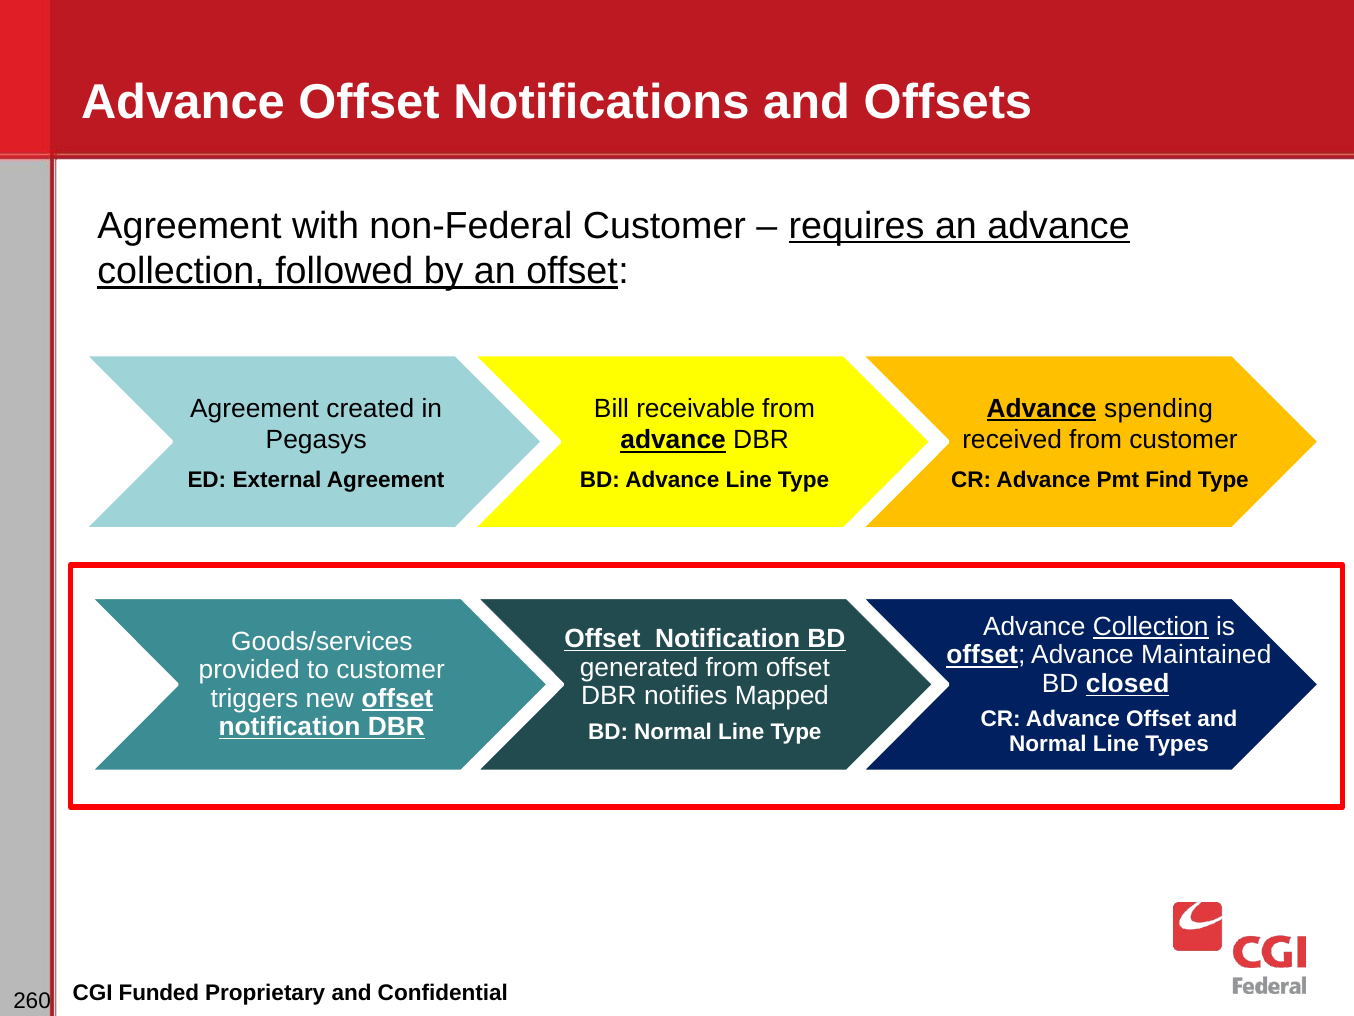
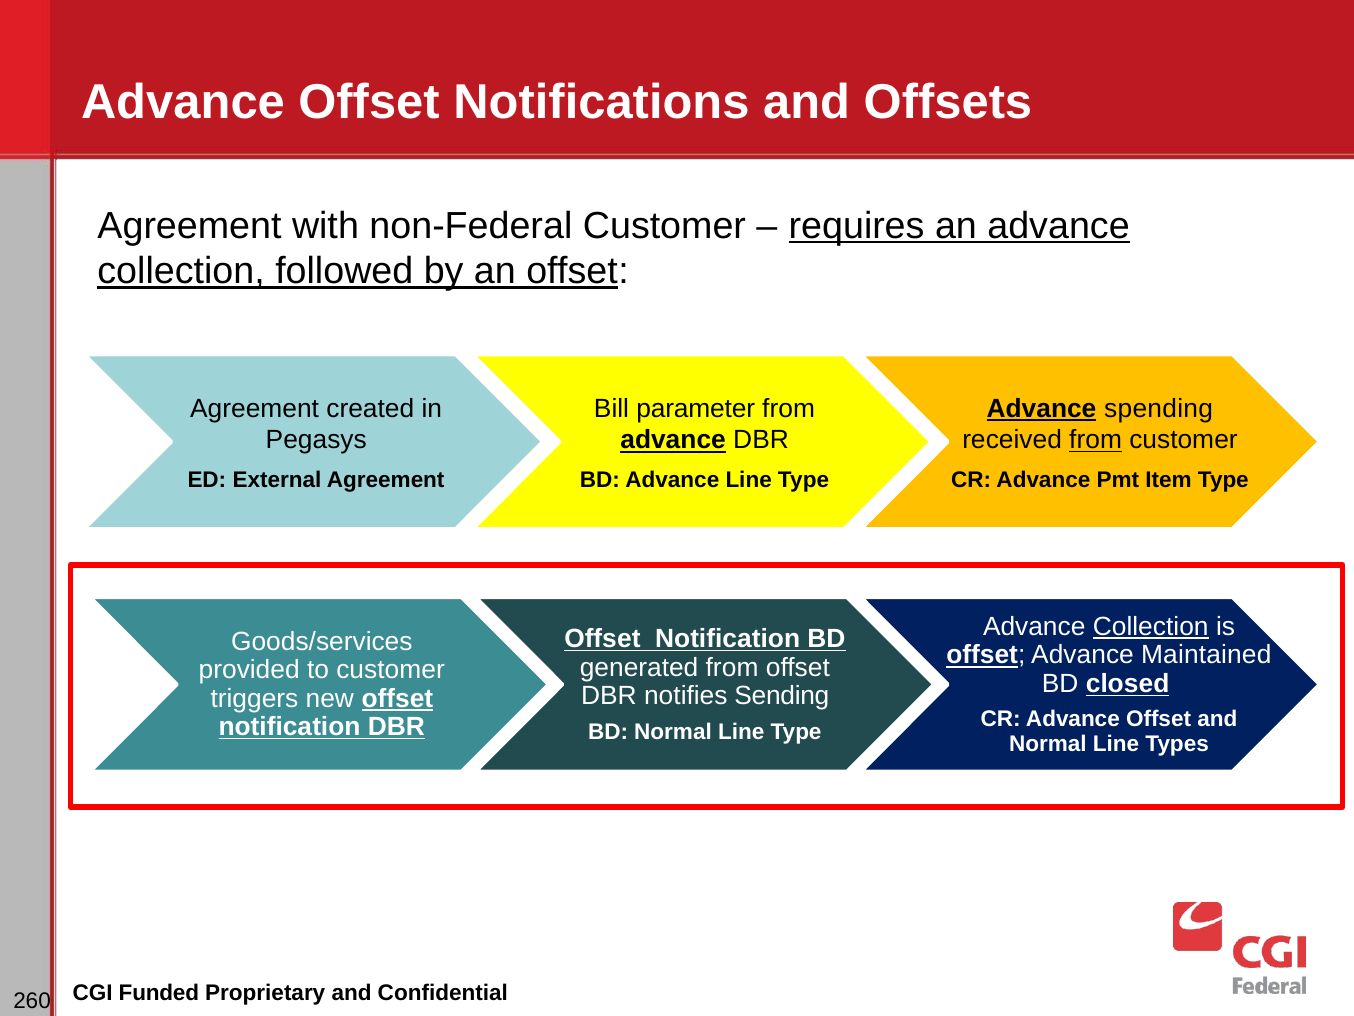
receivable: receivable -> parameter (696, 408)
from underline: none -> present (1096, 440)
Find: Find -> Item (1169, 480)
Mapped: Mapped -> Sending (782, 696)
